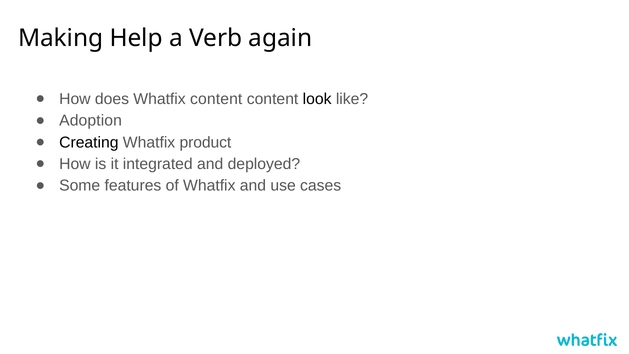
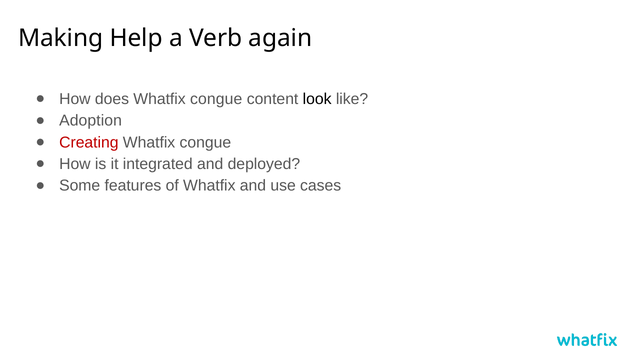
does Whatfix content: content -> congue (216, 99)
Creating colour: black -> red (89, 142)
product: product -> congue (205, 142)
